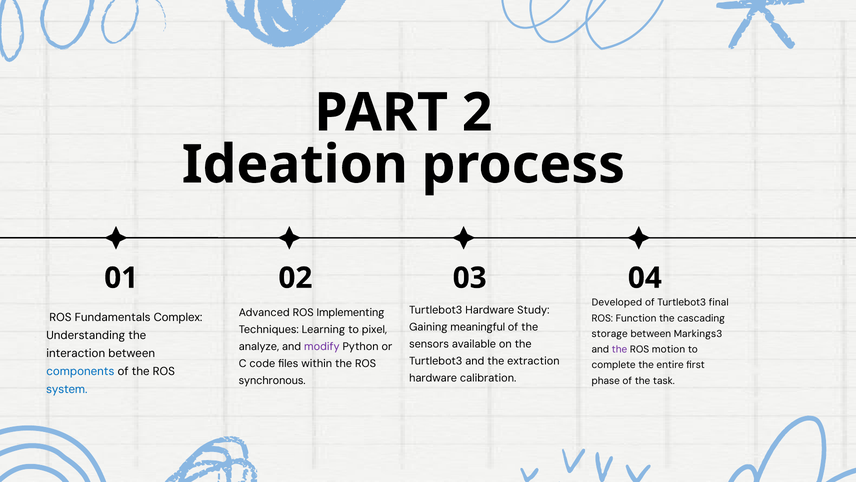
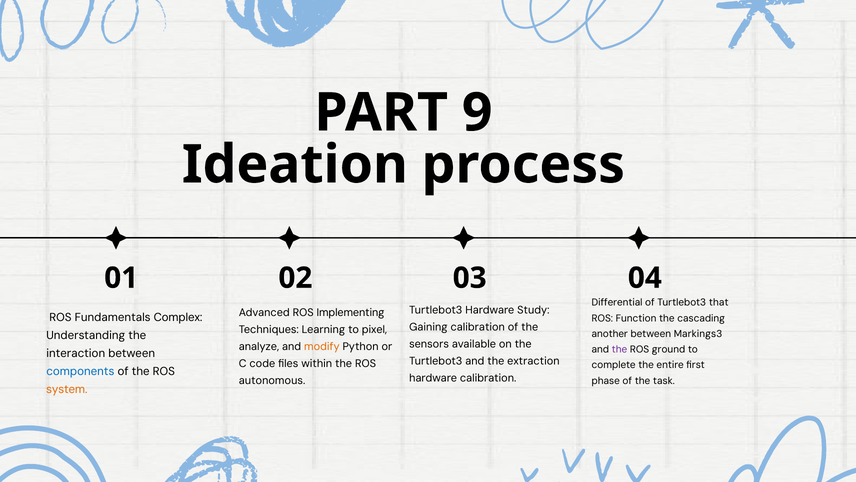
2: 2 -> 9 (477, 113)
Developed: Developed -> Differential (617, 302)
final: final -> that (719, 302)
Gaining meaningful: meaningful -> calibration (478, 327)
storage: storage -> another (610, 334)
modify colour: purple -> orange (322, 346)
motion: motion -> ground (669, 349)
synchronous: synchronous -> autonomous (272, 380)
system colour: blue -> orange (67, 389)
